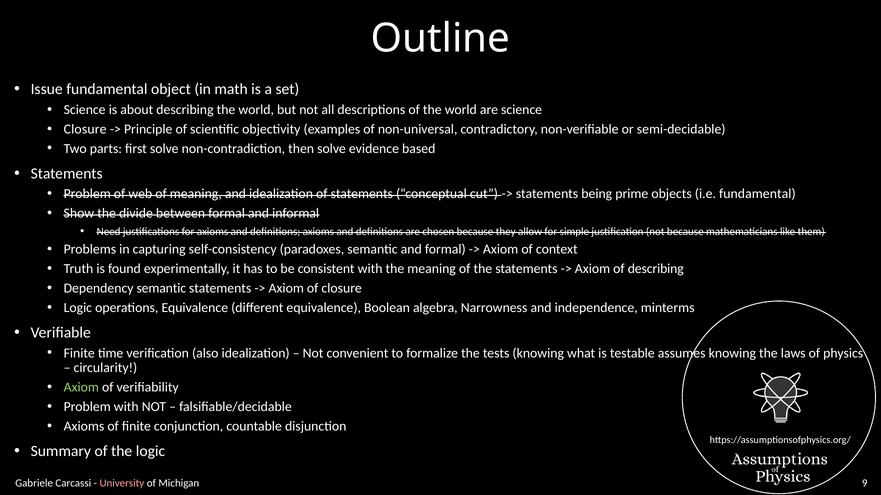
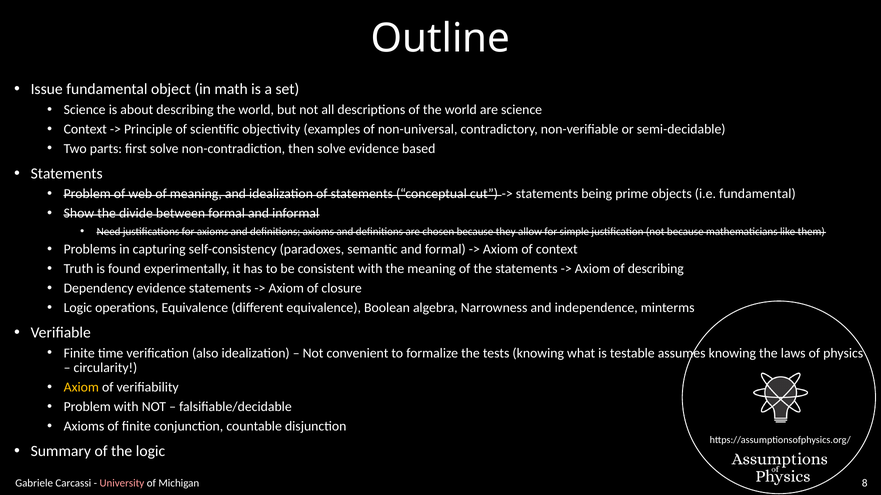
Closure: Closure -> Context (85, 129)
Dependency semantic: semantic -> evidence (161, 288)
Axiom colour: light green -> yellow (81, 388)
9: 9 -> 8 (865, 484)
